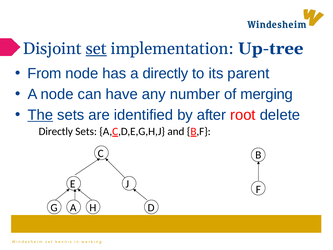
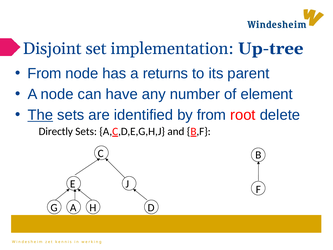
set underline: present -> none (96, 49)
a directly: directly -> returns (165, 73)
merging: merging -> element (267, 94)
by after: after -> from (211, 115)
